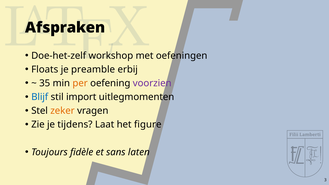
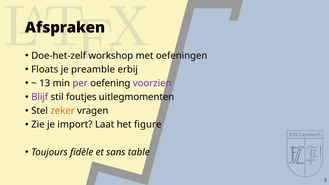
35: 35 -> 13 (45, 83)
per colour: orange -> purple (80, 83)
Blijf colour: blue -> purple (40, 97)
import: import -> foutjes (81, 97)
tijdens: tijdens -> import (75, 125)
laten: laten -> table (139, 152)
